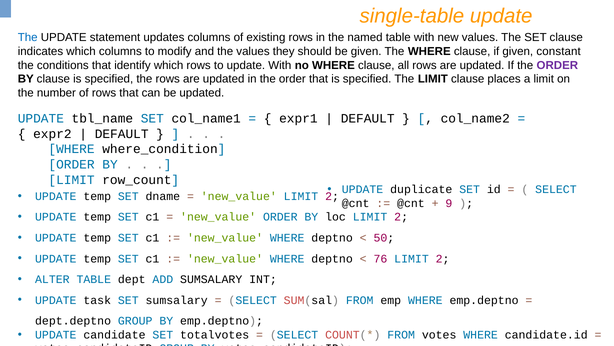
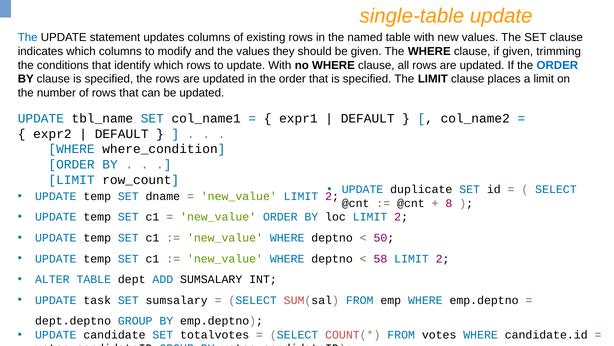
constant: constant -> trimming (559, 51)
ORDER colour: purple -> blue (557, 65)
9: 9 -> 8 (449, 203)
76: 76 -> 58 (380, 258)
